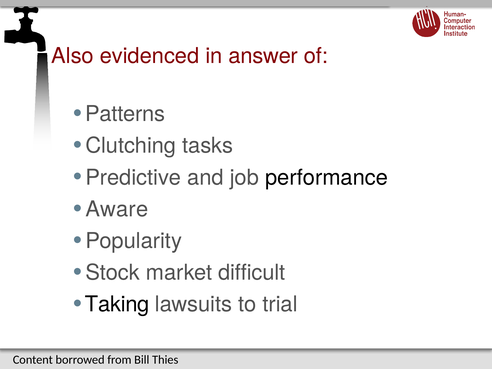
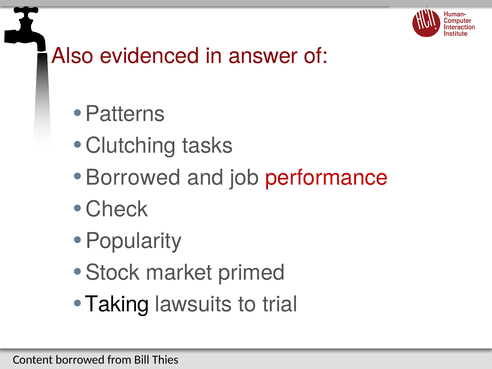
Predictive: Predictive -> Borrowed (133, 177)
performance colour: black -> red (327, 177)
Aware: Aware -> Check (117, 209)
difficult: difficult -> primed (252, 273)
